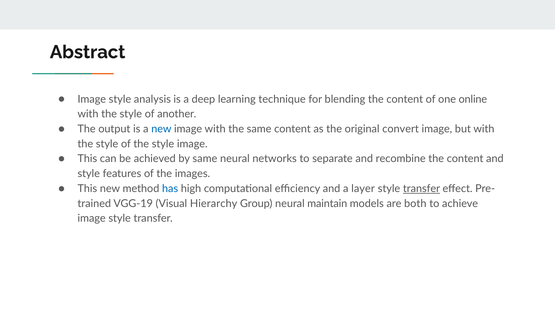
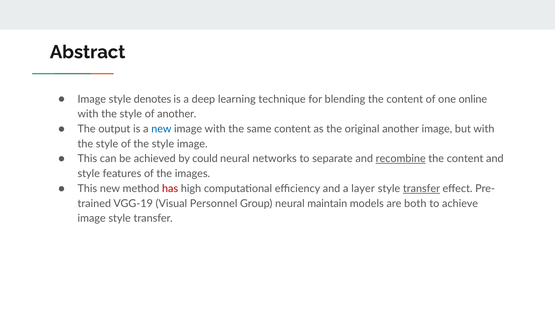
analysis: analysis -> denotes (152, 99)
original convert: convert -> another (401, 129)
by same: same -> could (205, 159)
recombine underline: none -> present (401, 159)
has colour: blue -> red (170, 189)
Hierarchy: Hierarchy -> Personnel (214, 204)
